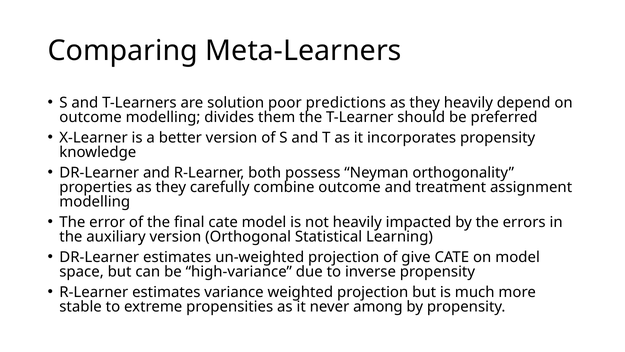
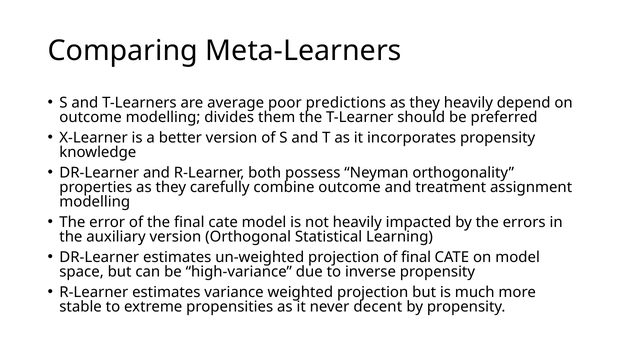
solution: solution -> average (236, 103)
of give: give -> final (416, 257)
among: among -> decent (378, 306)
